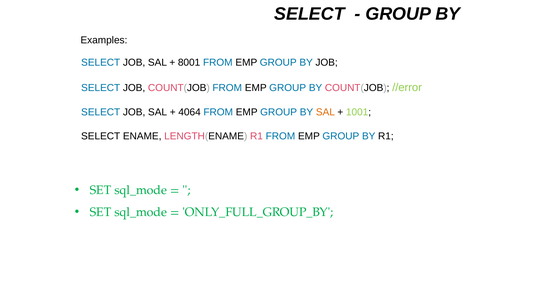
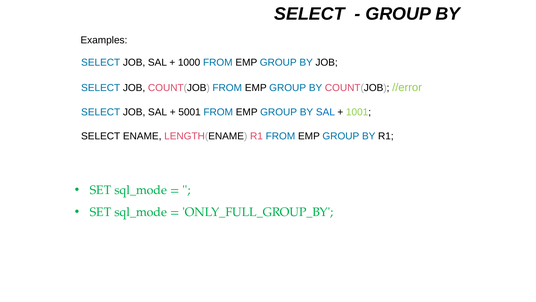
8001: 8001 -> 1000 (189, 62)
4064: 4064 -> 5001 (190, 112)
SAL colour: orange -> blue (325, 112)
